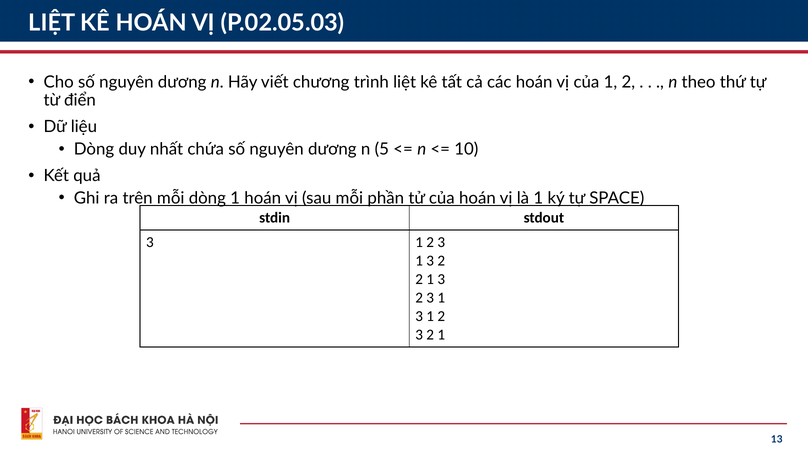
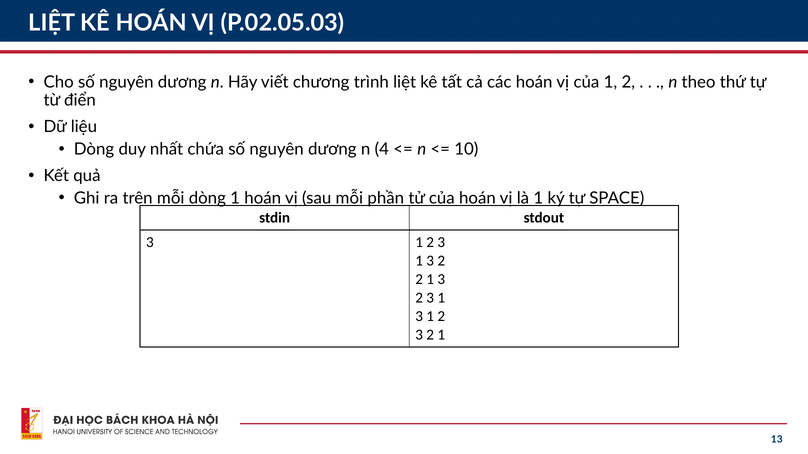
5: 5 -> 4 (382, 149)
